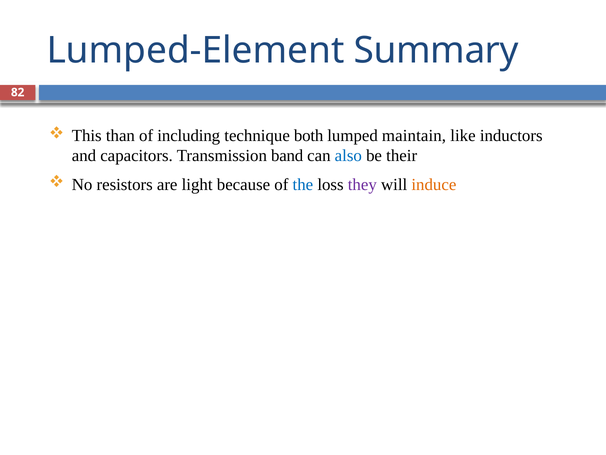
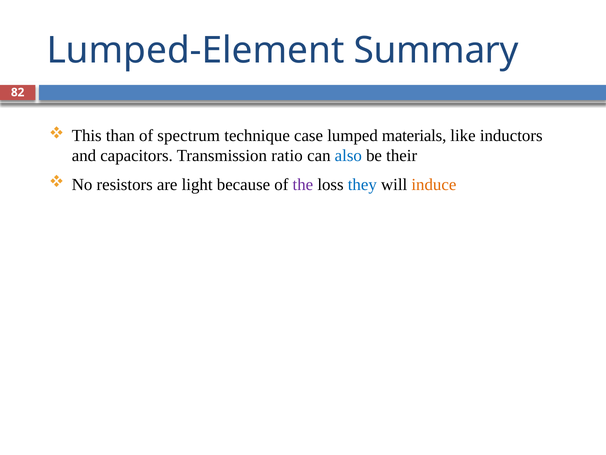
including: including -> spectrum (189, 136)
both: both -> case (309, 136)
maintain: maintain -> materials (414, 136)
band: band -> ratio (287, 156)
the colour: blue -> purple (303, 184)
they colour: purple -> blue (362, 184)
